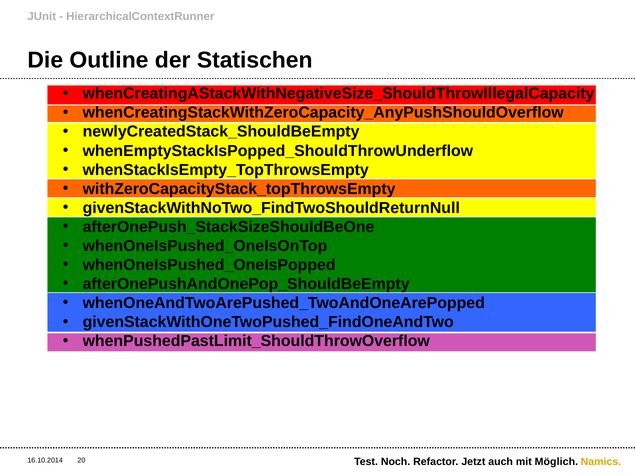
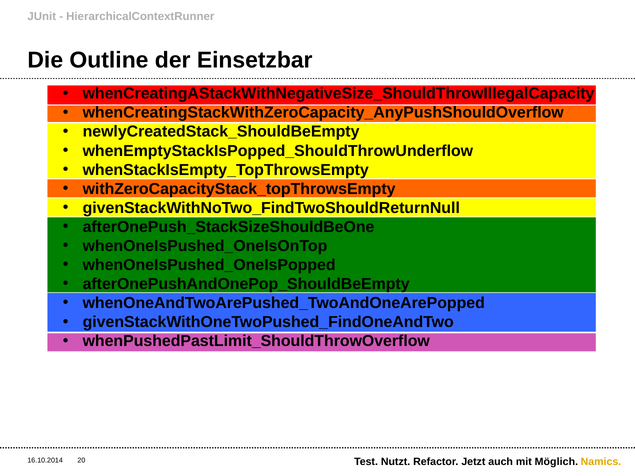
Statischen: Statischen -> Einsetzbar (255, 60)
Noch: Noch -> Nutzt (396, 462)
